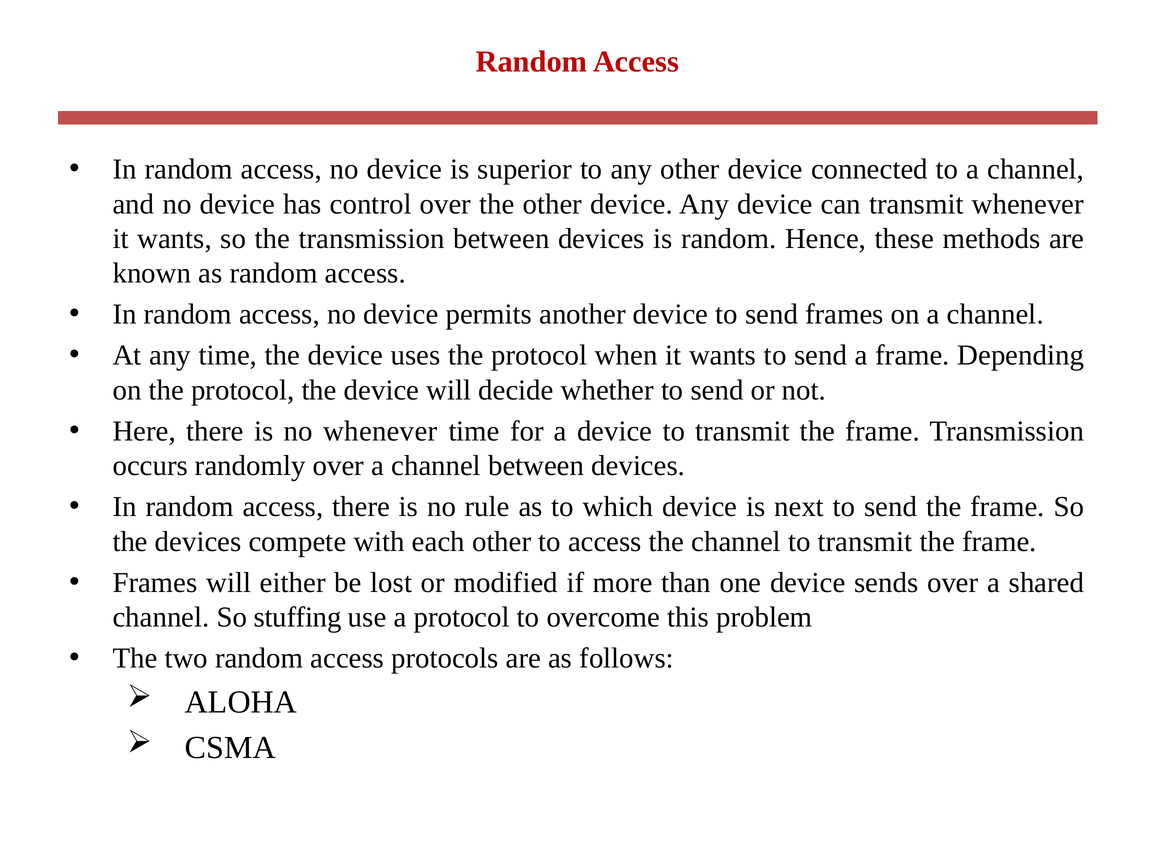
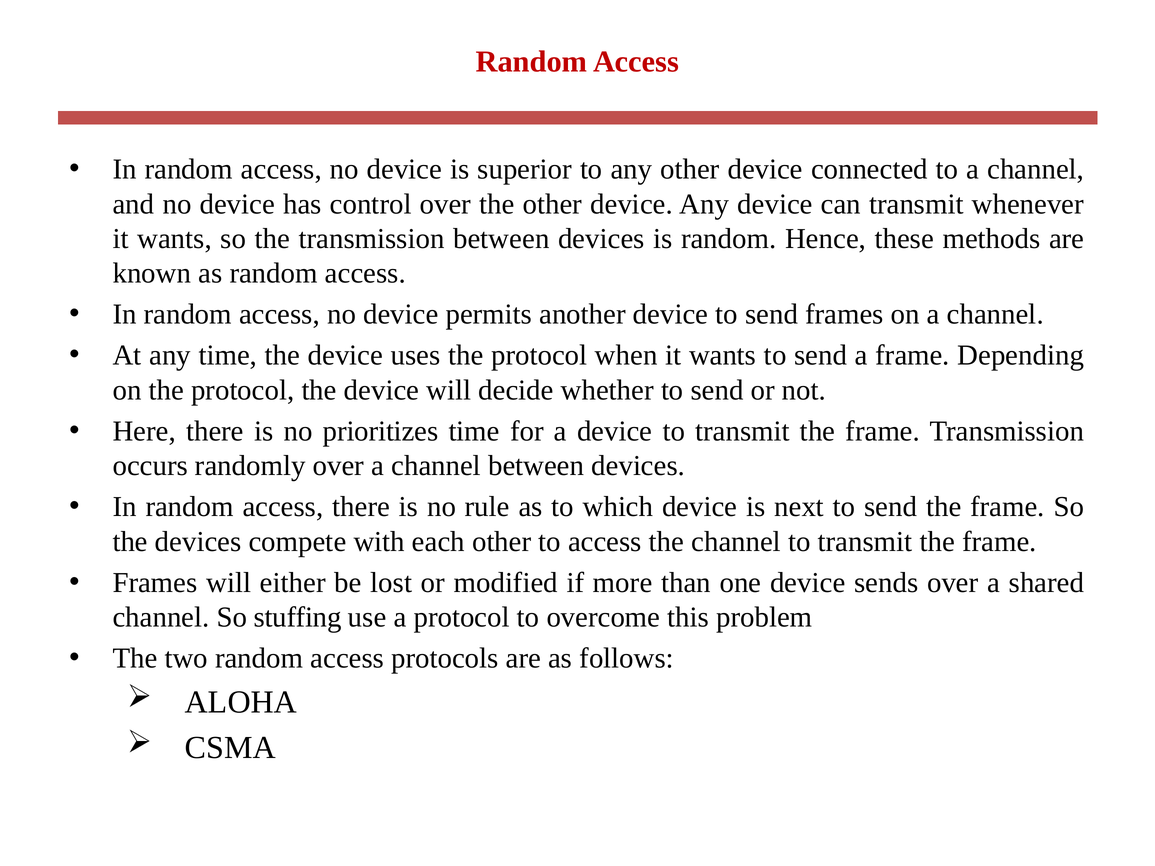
no whenever: whenever -> prioritizes (381, 431)
